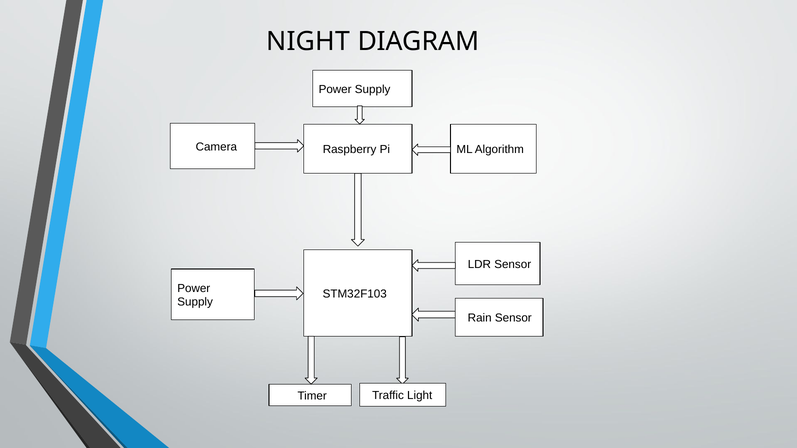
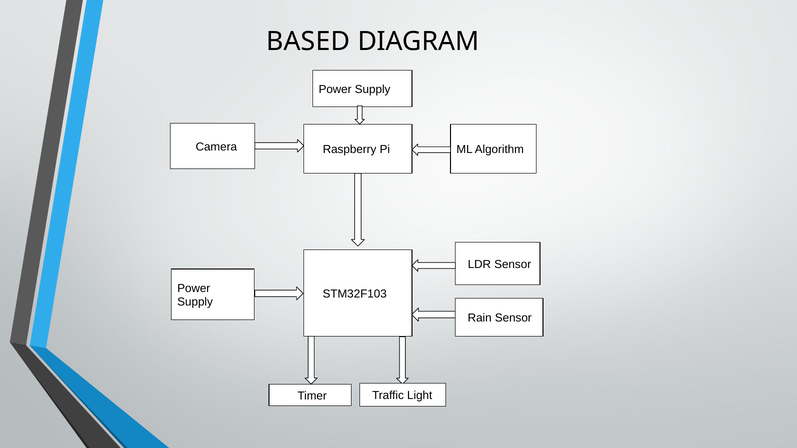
NIGHT: NIGHT -> BASED (308, 42)
